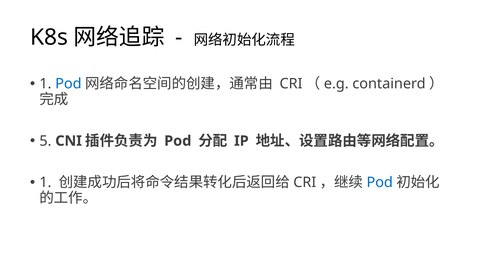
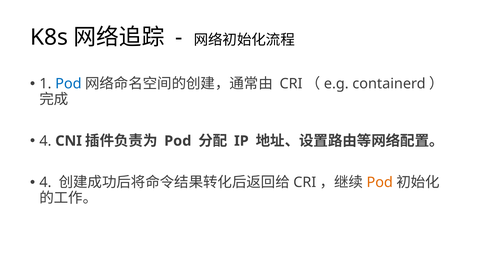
5: 5 -> 4 (45, 141)
1: 1 -> 4 (45, 182)
Pod colour: blue -> orange (380, 182)
